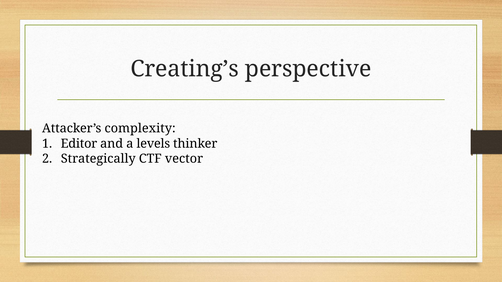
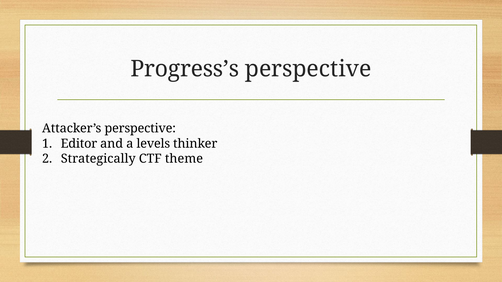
Creating’s: Creating’s -> Progress’s (185, 69)
Attacker’s complexity: complexity -> perspective (140, 129)
vector: vector -> theme (184, 159)
